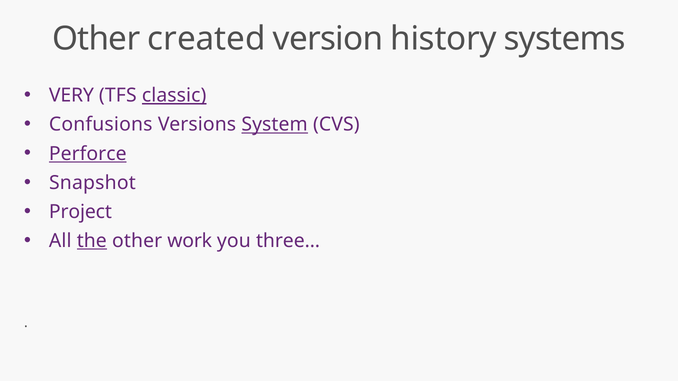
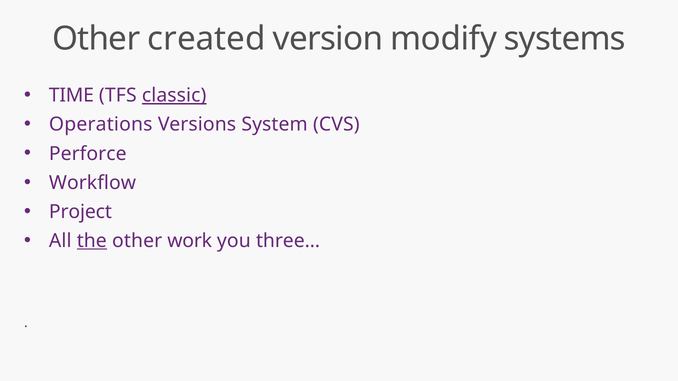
history: history -> modify (444, 39)
VERY: VERY -> TIME (71, 96)
Confusions: Confusions -> Operations (101, 125)
System underline: present -> none (275, 125)
Perforce underline: present -> none (88, 154)
Snapshot: Snapshot -> Workflow (93, 183)
